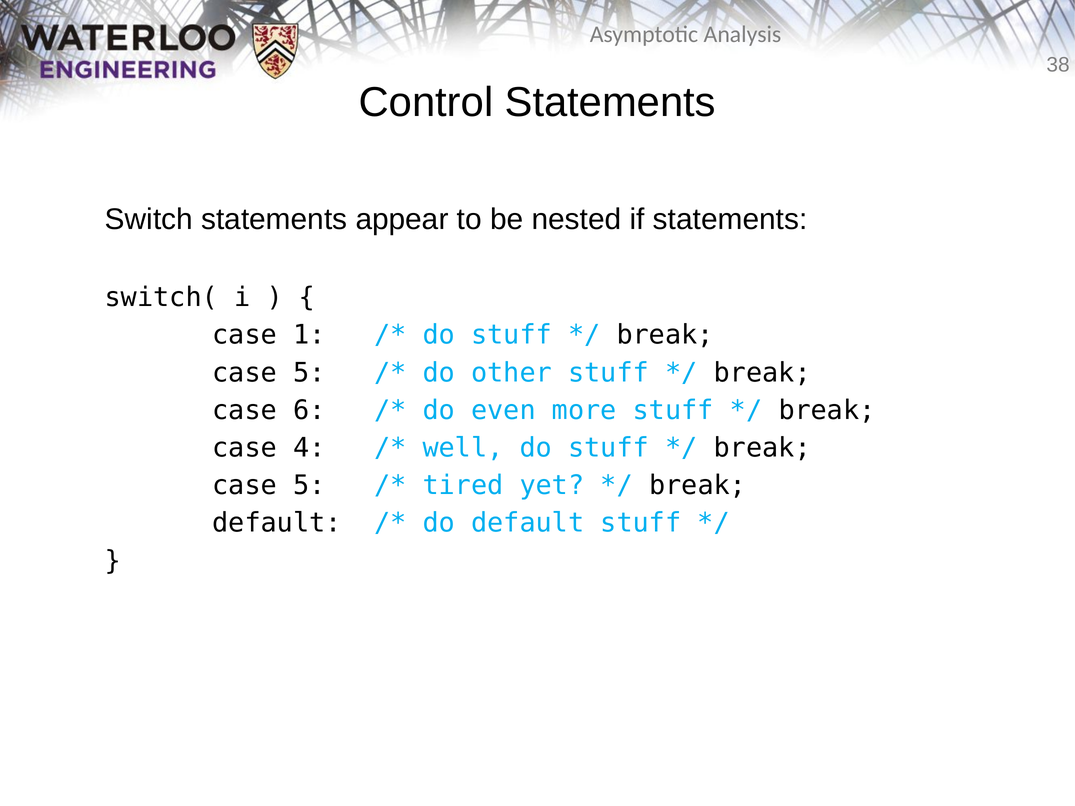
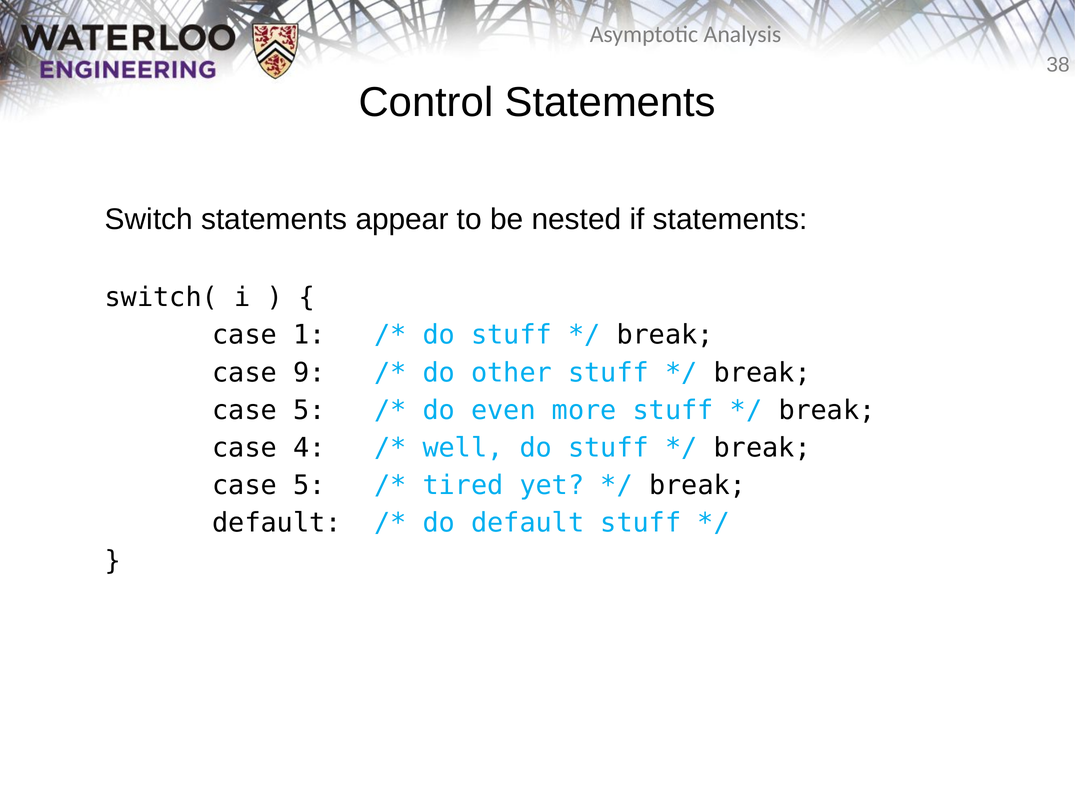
5: 5 -> 9 (309, 373)
6: 6 -> 5 (309, 410)
